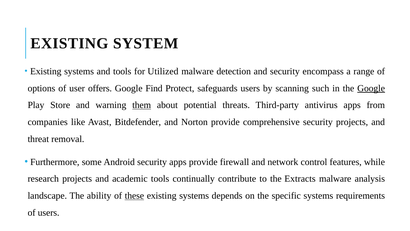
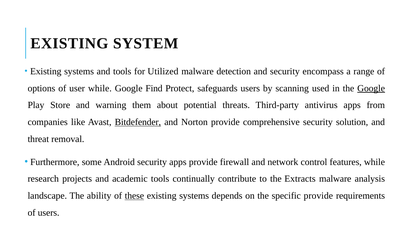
user offers: offers -> while (100, 88)
such: such -> used (321, 88)
them underline: present -> none (142, 105)
Bitdefender underline: none -> present (138, 122)
security projects: projects -> solution (352, 122)
specific systems: systems -> provide (318, 195)
